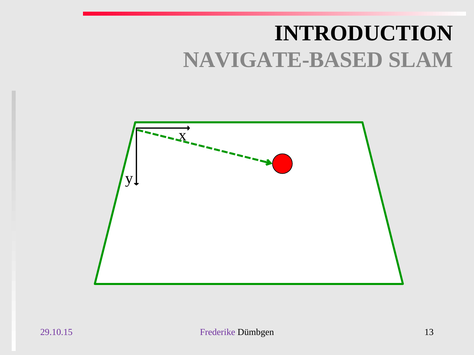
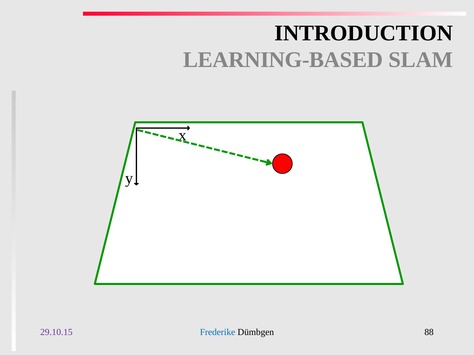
NAVIGATE-BASED: NAVIGATE-BASED -> LEARNING-BASED (283, 60)
Frederike colour: purple -> blue (218, 332)
13: 13 -> 88 (429, 332)
